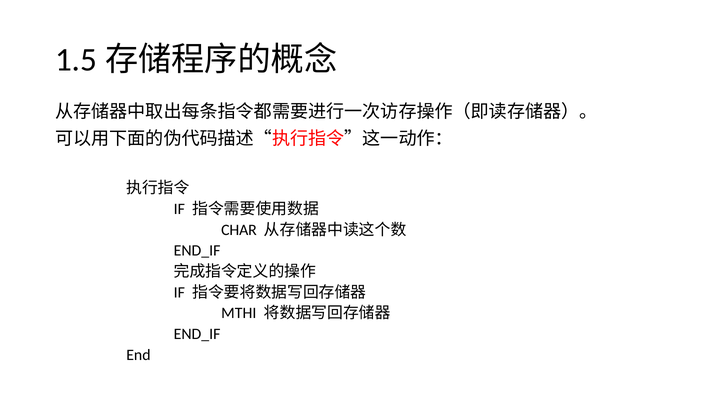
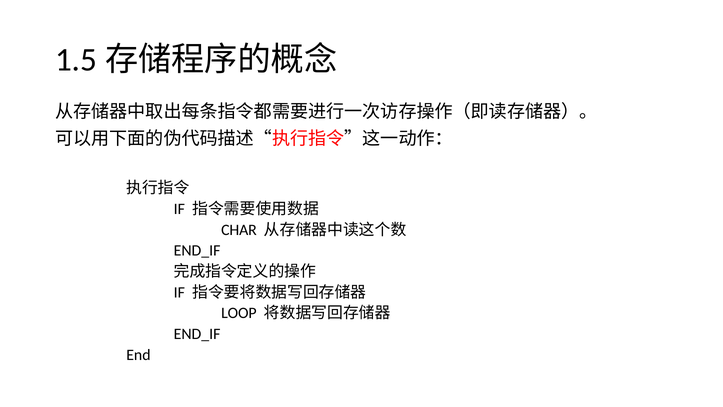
MTHI: MTHI -> LOOP (239, 313)
